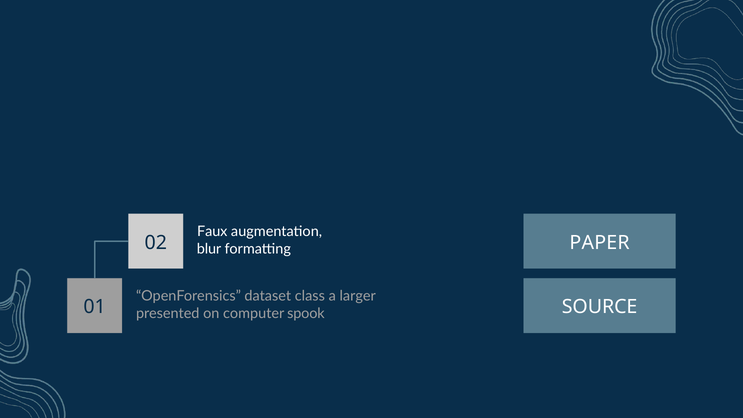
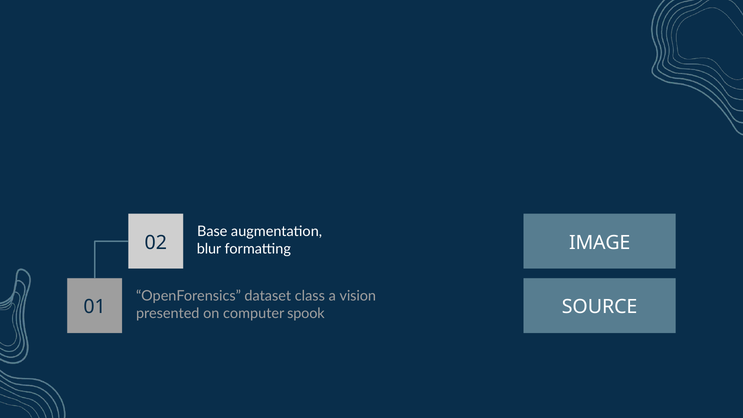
Faux: Faux -> Base (212, 232)
PAPER: PAPER -> IMAGE (600, 243)
larger: larger -> vision (358, 296)
